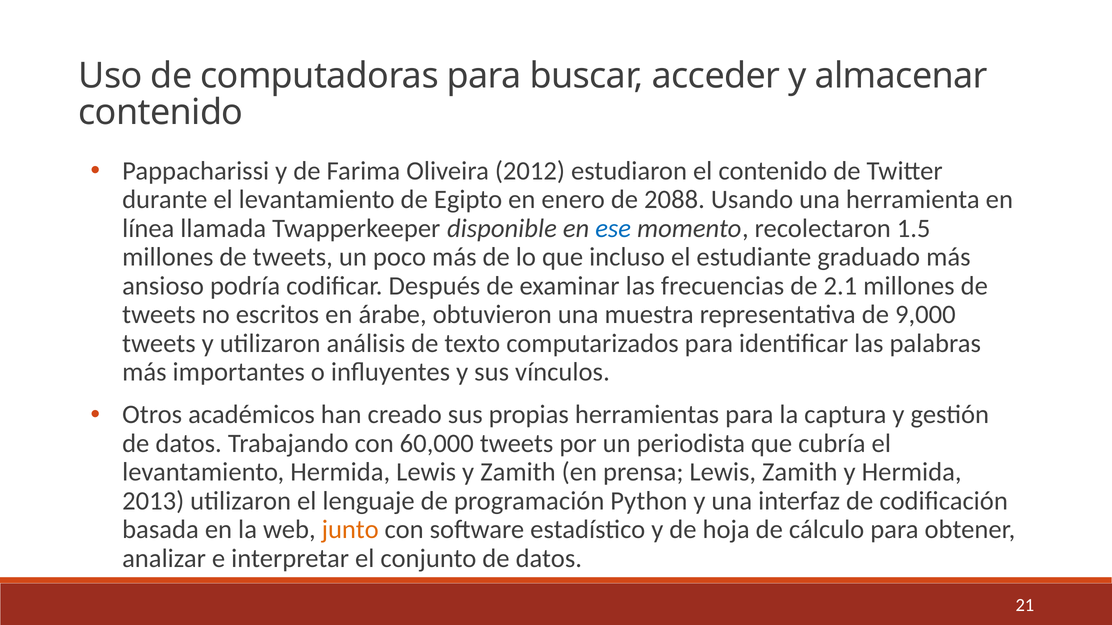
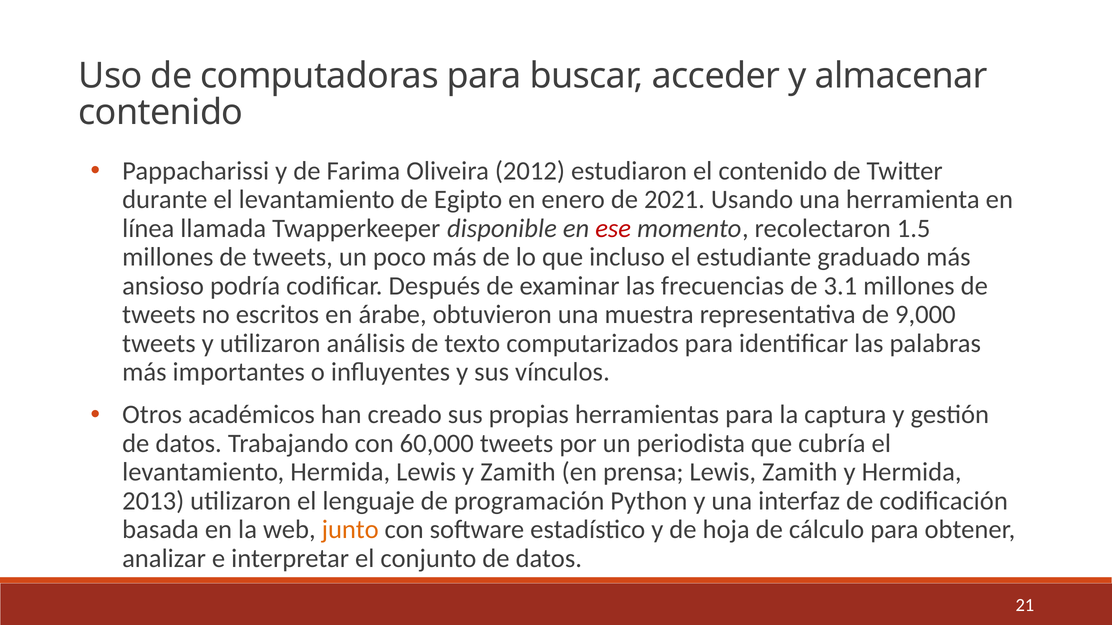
2088: 2088 -> 2021 (674, 200)
ese colour: blue -> red (613, 229)
2.1: 2.1 -> 3.1 (840, 286)
